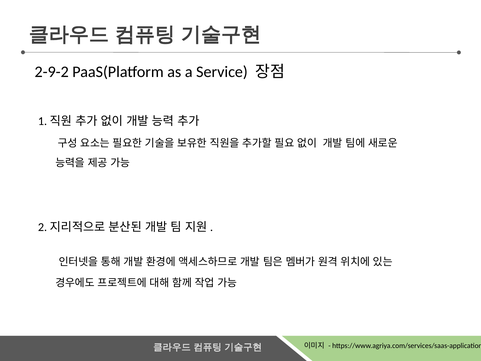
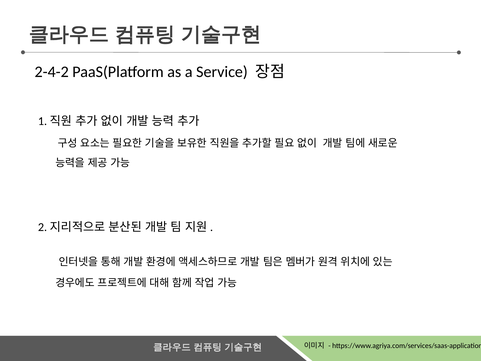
2-9-2: 2-9-2 -> 2-4-2 (52, 72)
